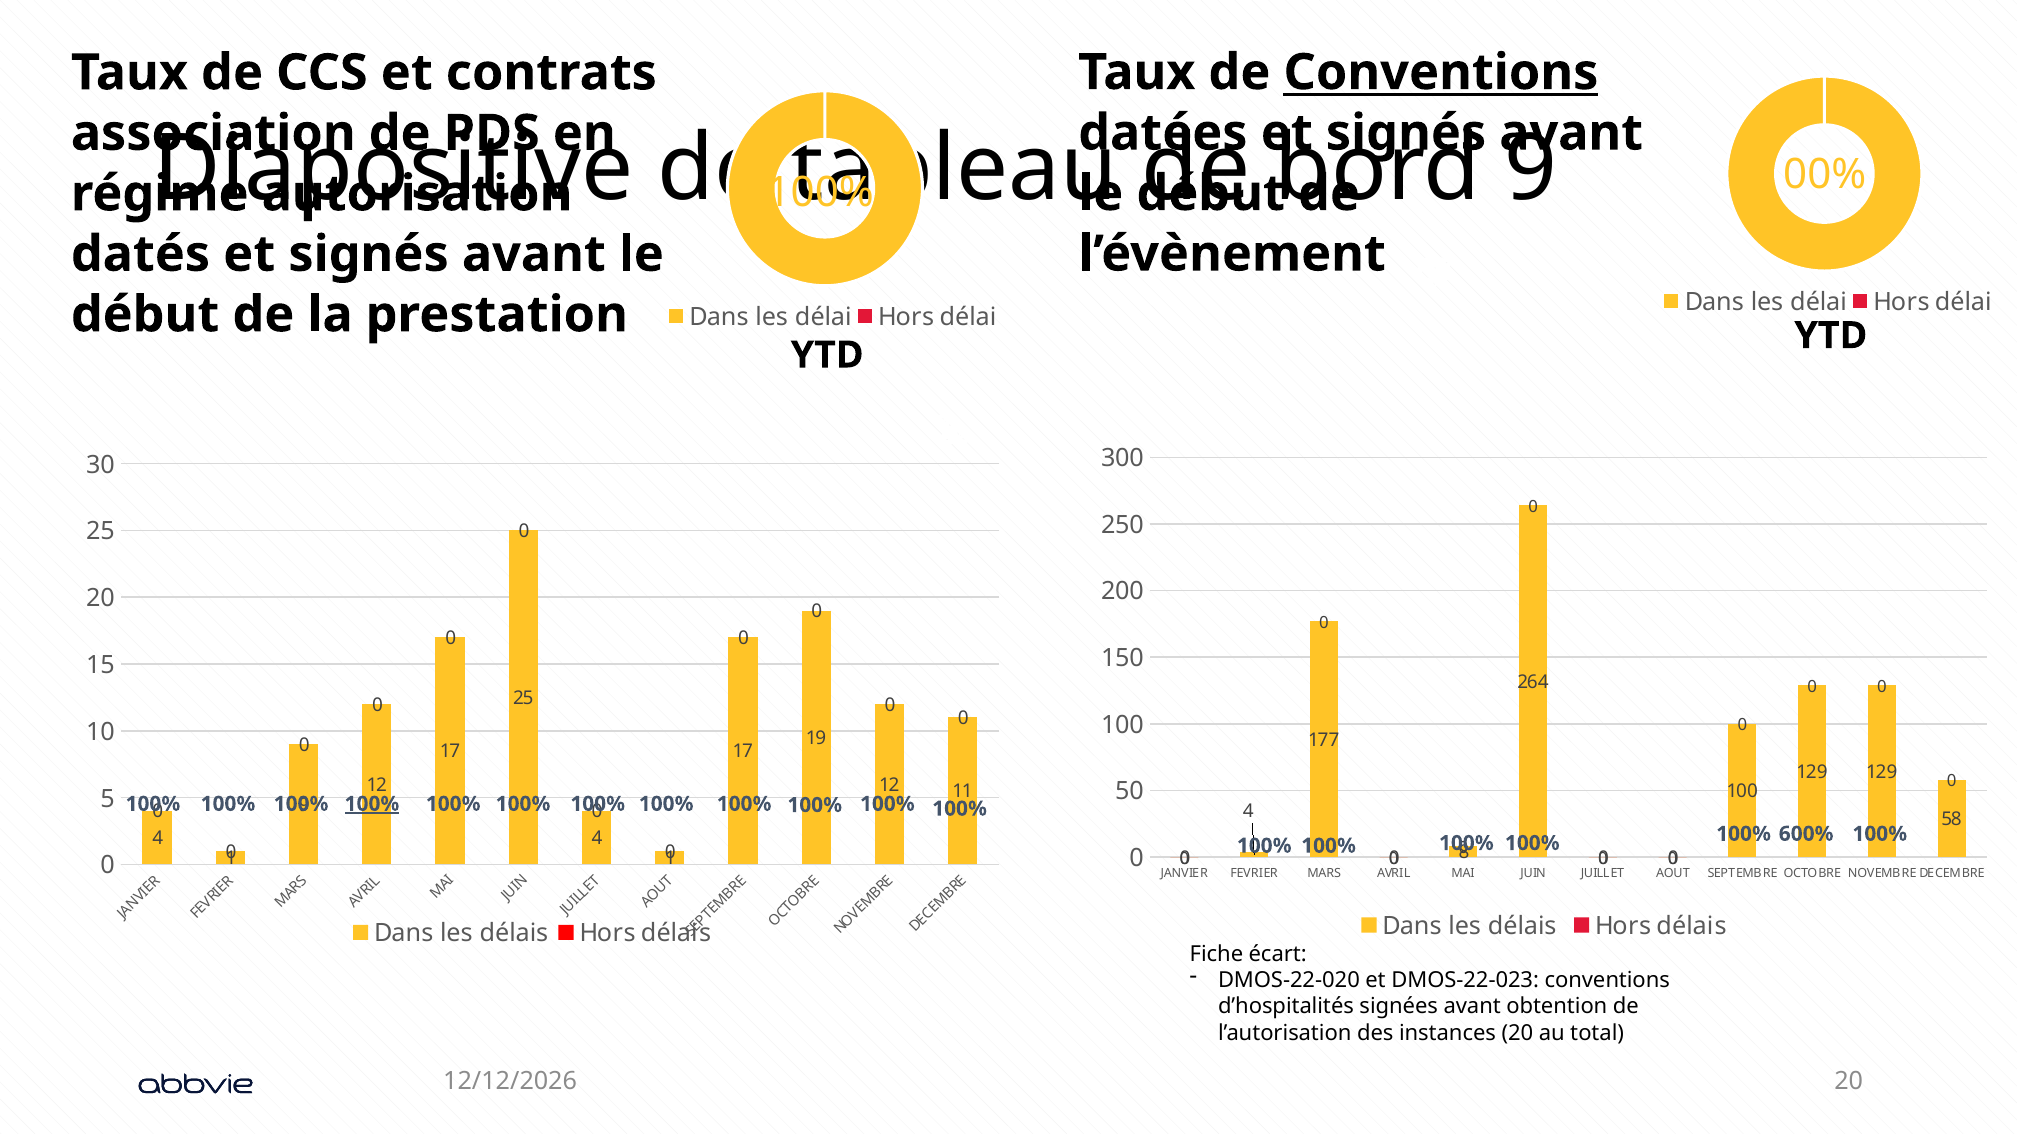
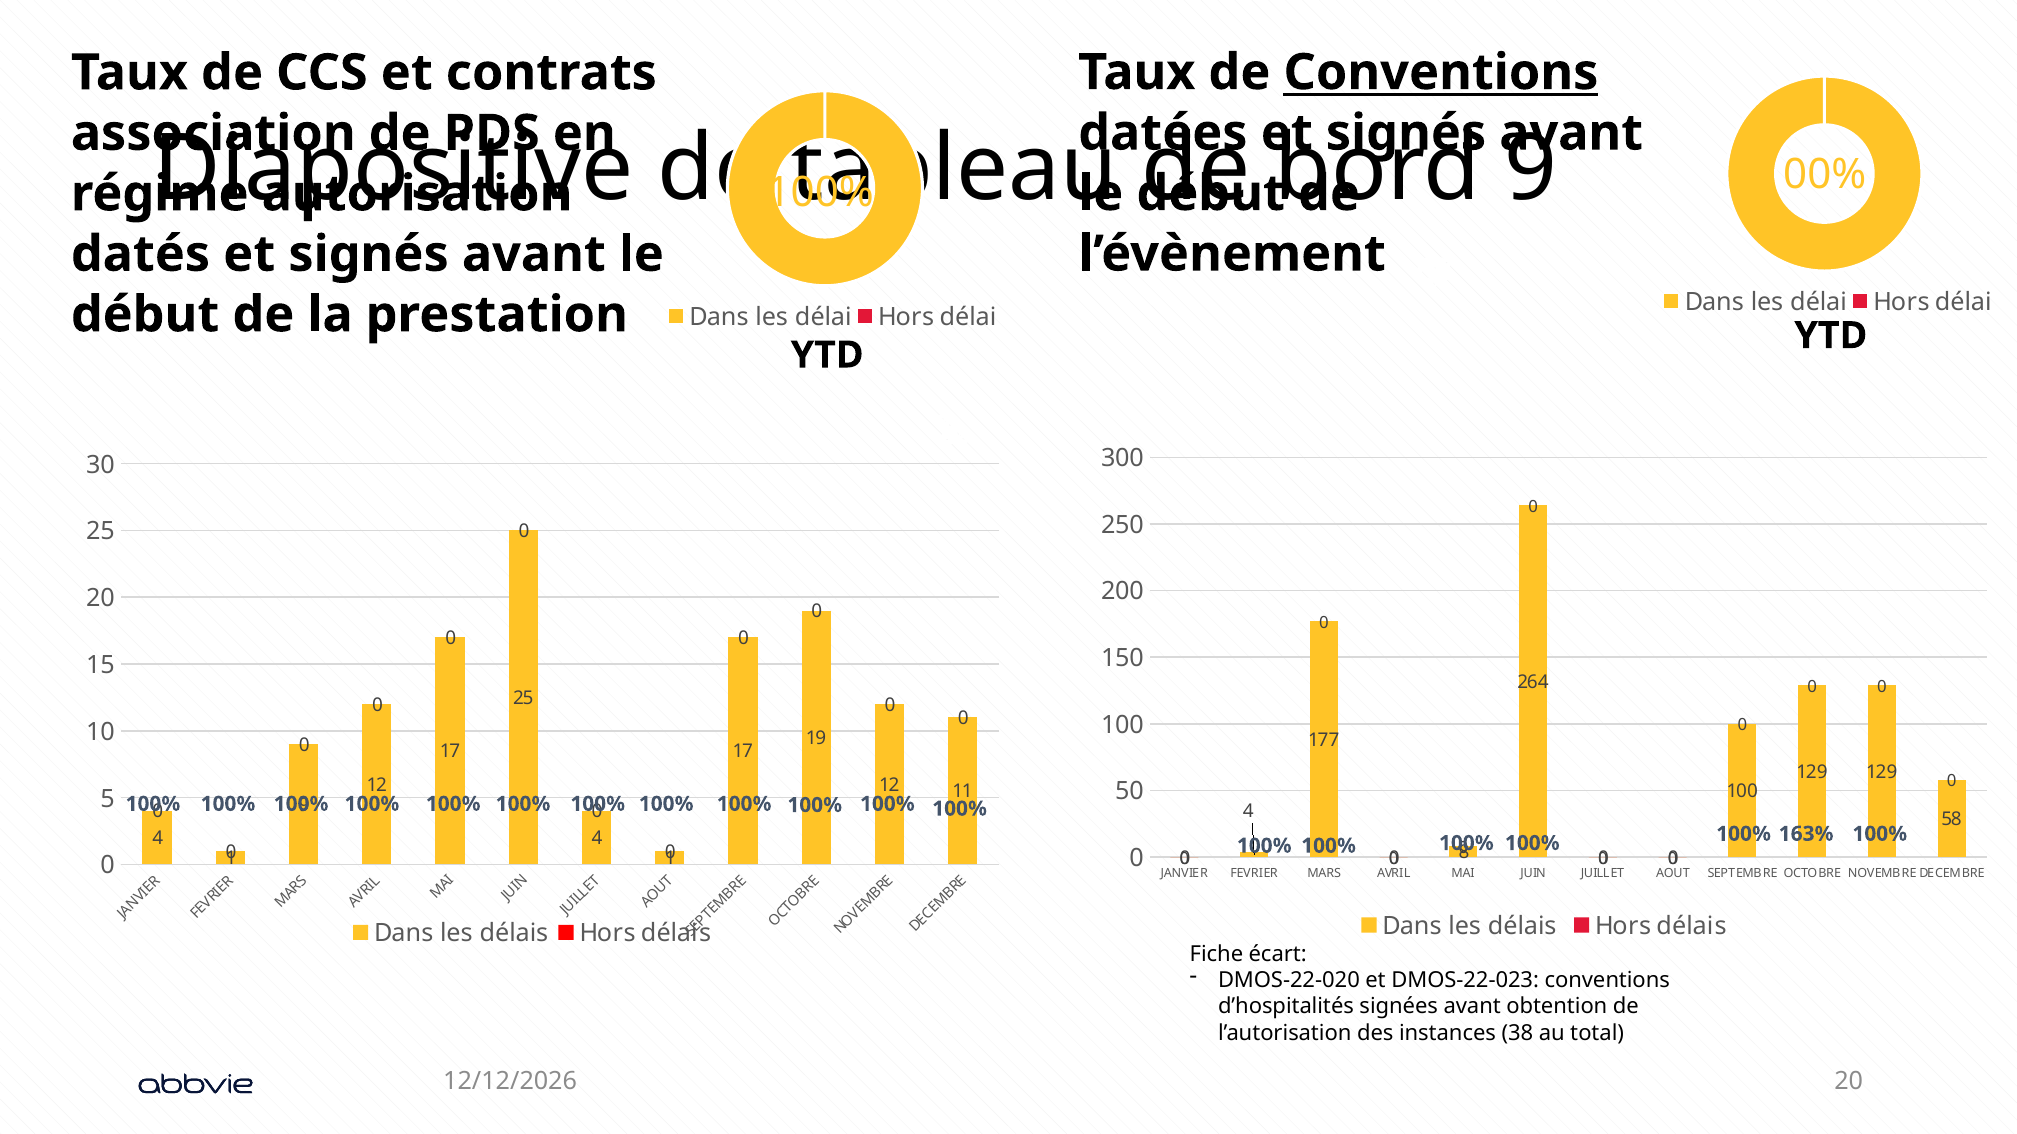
100% underline: present -> none (372, 804)
600%: 600% -> 163% (1806, 834)
instances 20: 20 -> 38 (1517, 1034)
